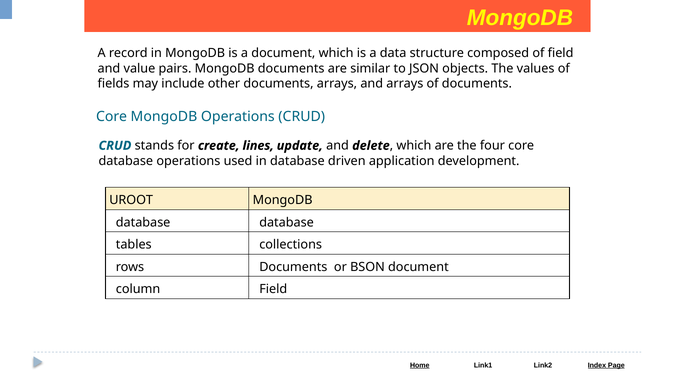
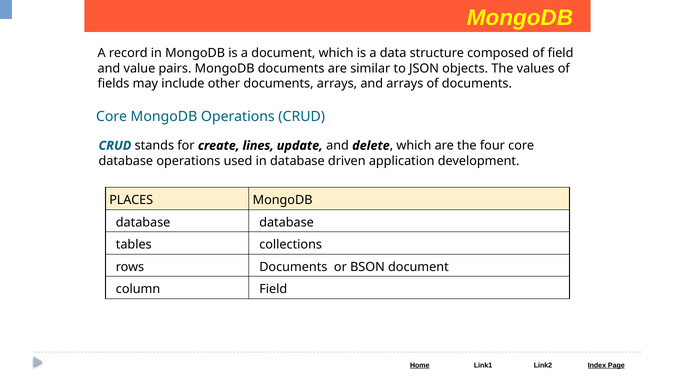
UROOT: UROOT -> PLACES (131, 200)
